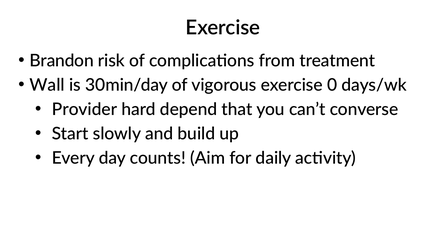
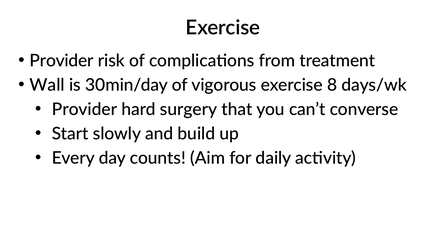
Brandon: Brandon -> Provider (62, 61)
0: 0 -> 8 (332, 85)
depend: depend -> surgery (189, 110)
